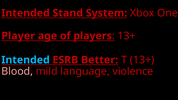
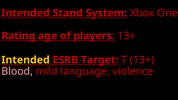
Player: Player -> Rating (18, 36)
Intended colour: light blue -> yellow (26, 60)
Better: Better -> Target (100, 60)
